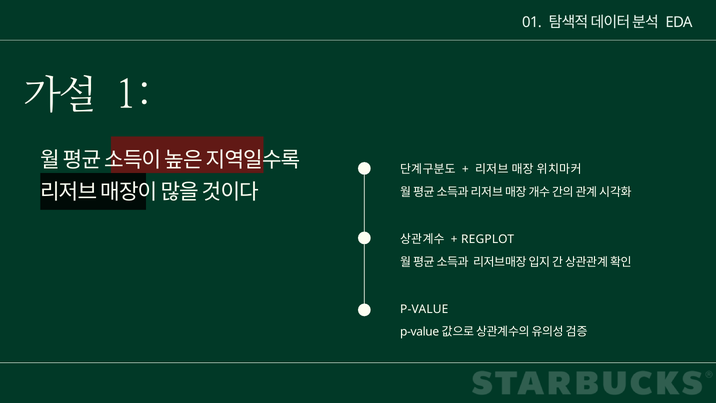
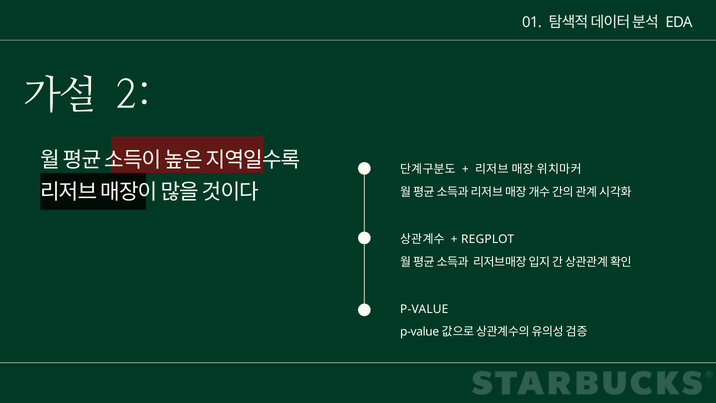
1: 1 -> 2 (134, 95)
